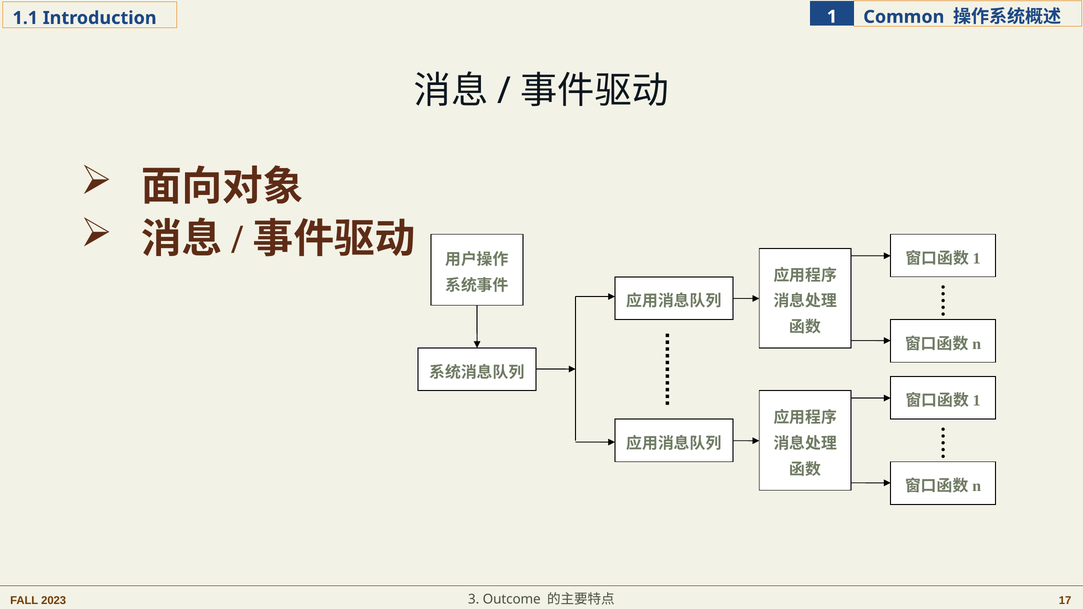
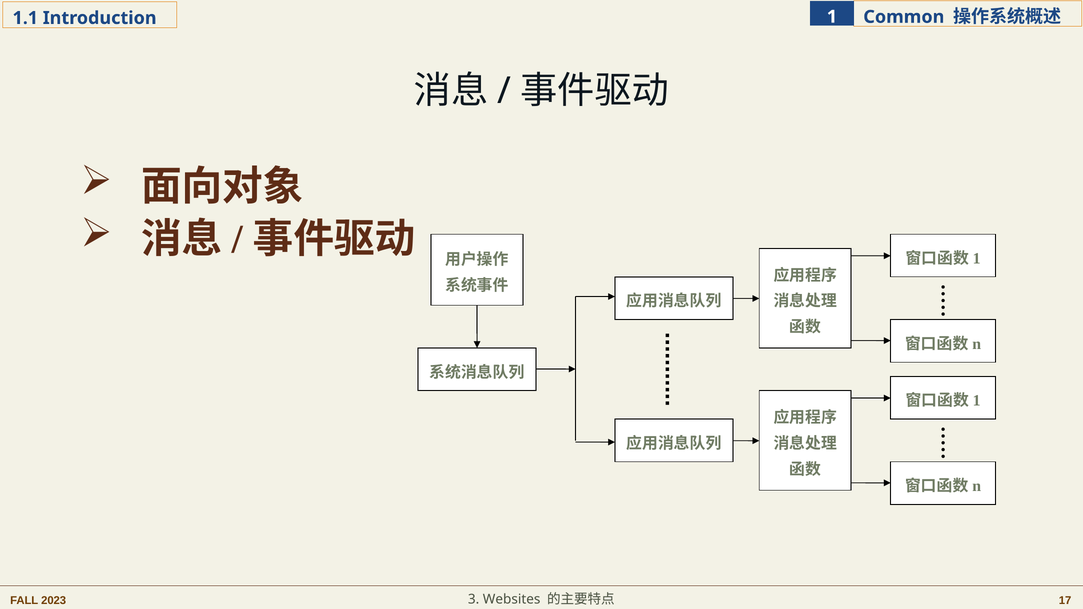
Outcome: Outcome -> Websites (512, 599)
